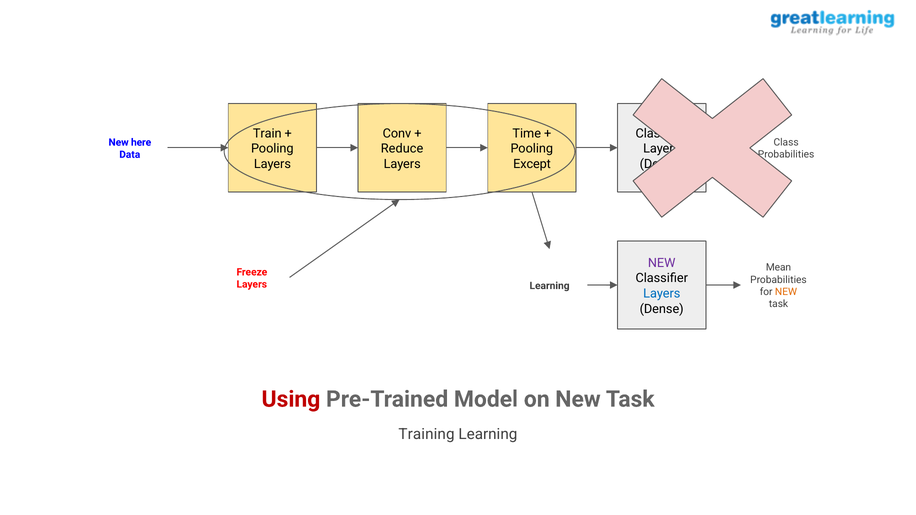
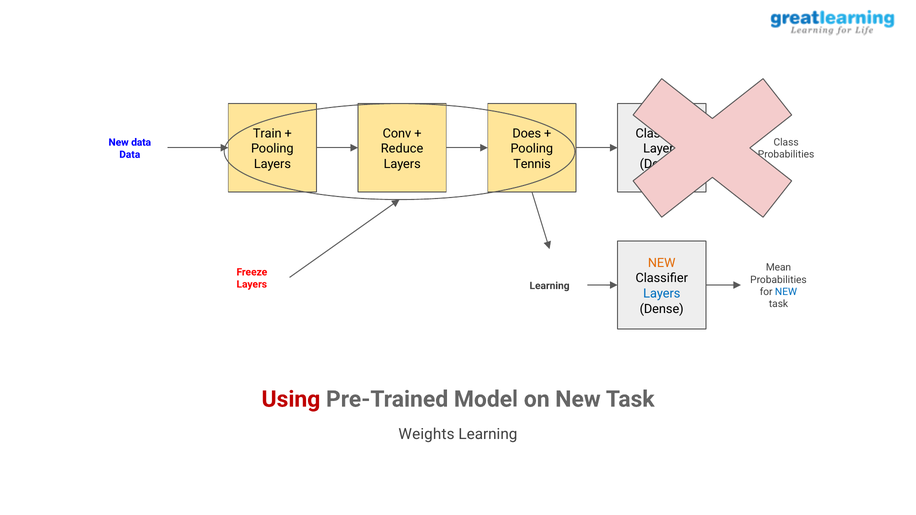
Time: Time -> Does (527, 133)
New here: here -> data (141, 142)
Except: Except -> Tennis (532, 164)
NEW colour: purple -> orange (662, 263)
NEW colour: orange -> blue (786, 292)
Training: Training -> Weights (426, 434)
